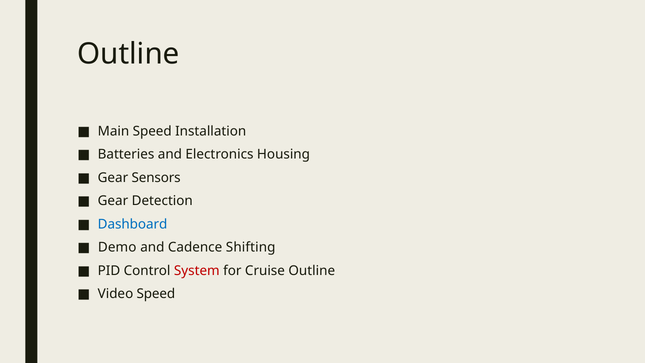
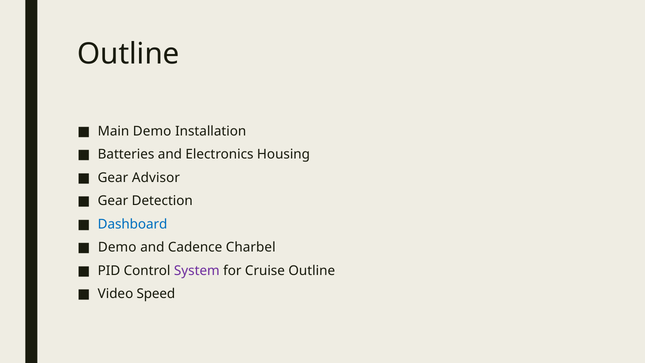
Main Speed: Speed -> Demo (152, 131)
Sensors: Sensors -> Advisor (156, 178)
Shifting: Shifting -> Charbel (251, 247)
System colour: red -> purple (197, 270)
